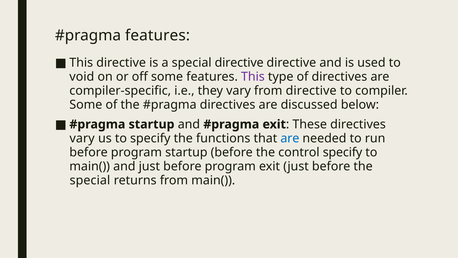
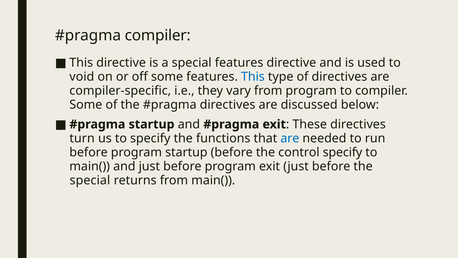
features: features -> compiler (158, 35)
special directive: directive -> features (239, 62)
This colour: purple -> blue (253, 76)
from directive: directive -> program (311, 90)
vary: vary -> turn (82, 138)
